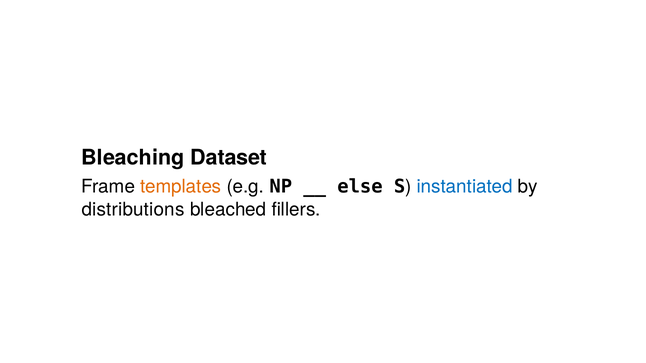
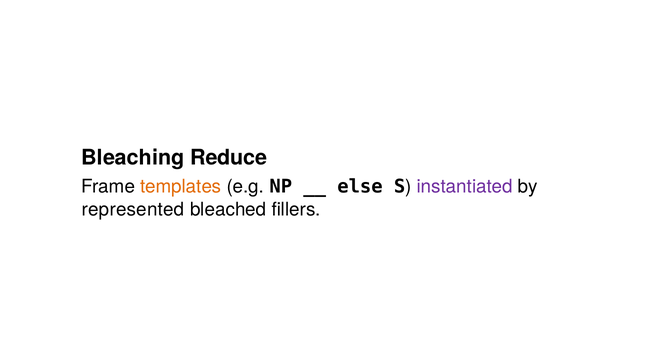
Dataset: Dataset -> Reduce (229, 158)
instantiated colour: blue -> purple (465, 187)
distributions: distributions -> represented (133, 210)
